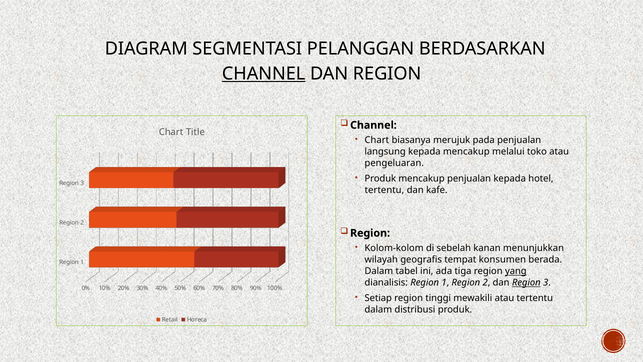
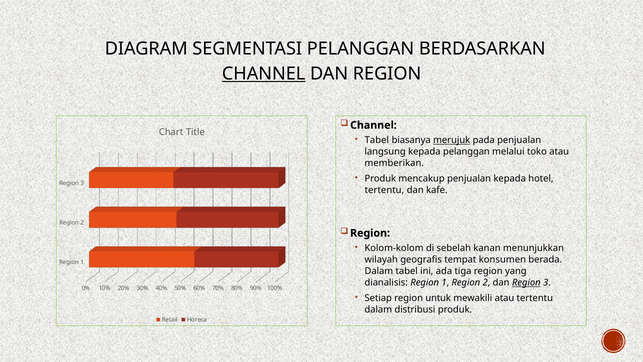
Chart: Chart -> Tabel (377, 140)
merujuk underline: none -> present (452, 140)
kepada mencakup: mencakup -> pelanggan (466, 152)
pengeluaran: pengeluaran -> memberikan (394, 163)
yang underline: present -> none (516, 271)
tinggi: tinggi -> untuk (438, 298)
